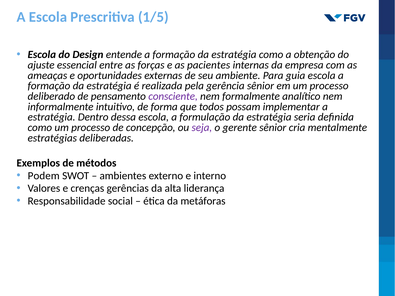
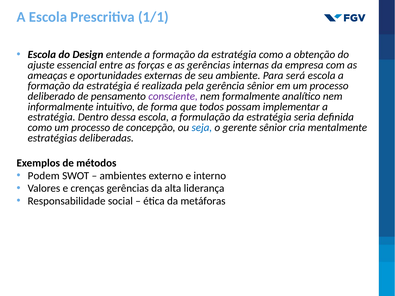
1/5: 1/5 -> 1/1 (153, 17)
as pacientes: pacientes -> gerências (209, 65)
guia: guia -> será (295, 75)
seja colour: purple -> blue (202, 128)
